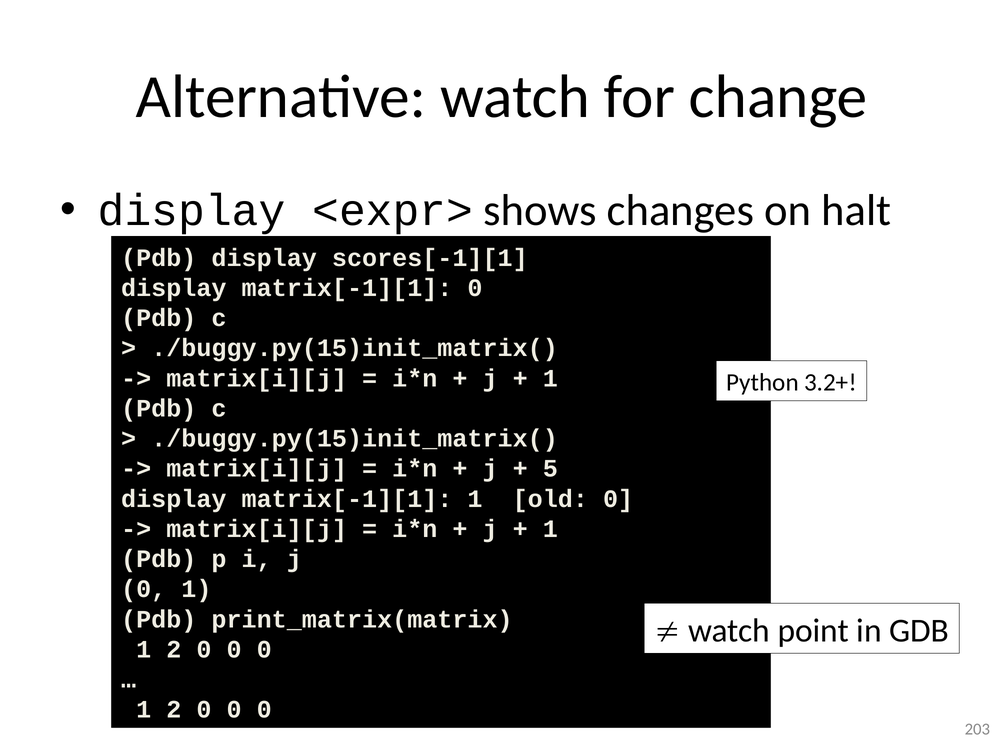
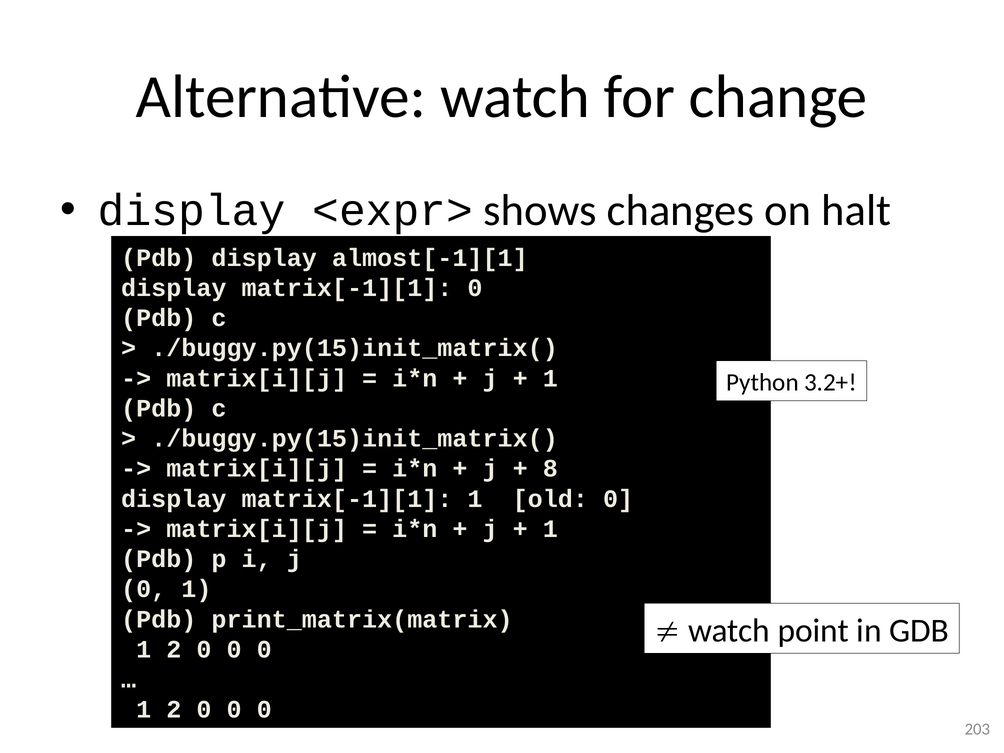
scores[-1][1: scores[-1][1 -> almost[-1][1 (430, 258)
5: 5 -> 8 (550, 469)
